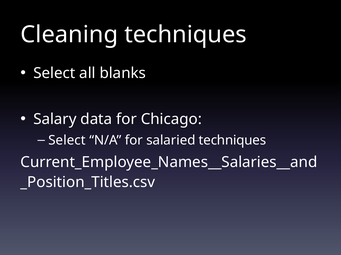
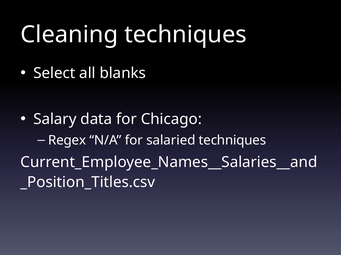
Select: Select -> Regex (67, 141)
